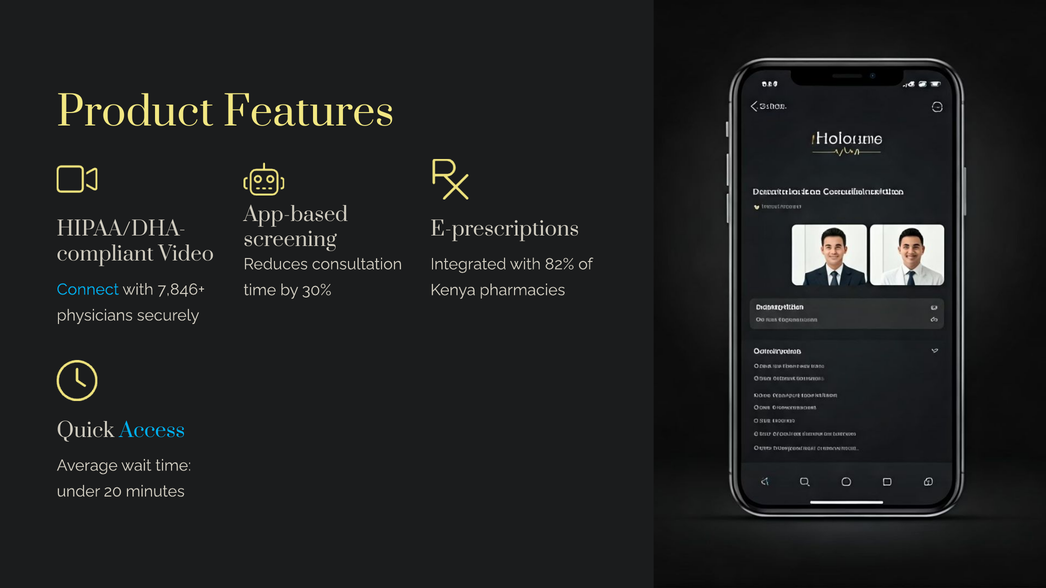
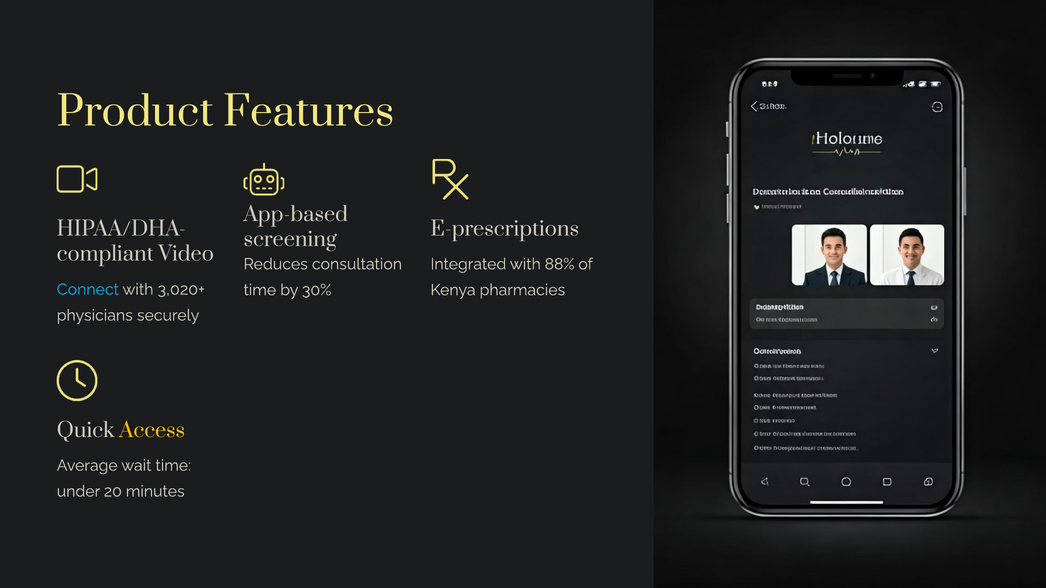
82%: 82% -> 88% (560, 264)
7,846+: 7,846+ -> 3,020+ (181, 290)
Access colour: light blue -> yellow (152, 431)
